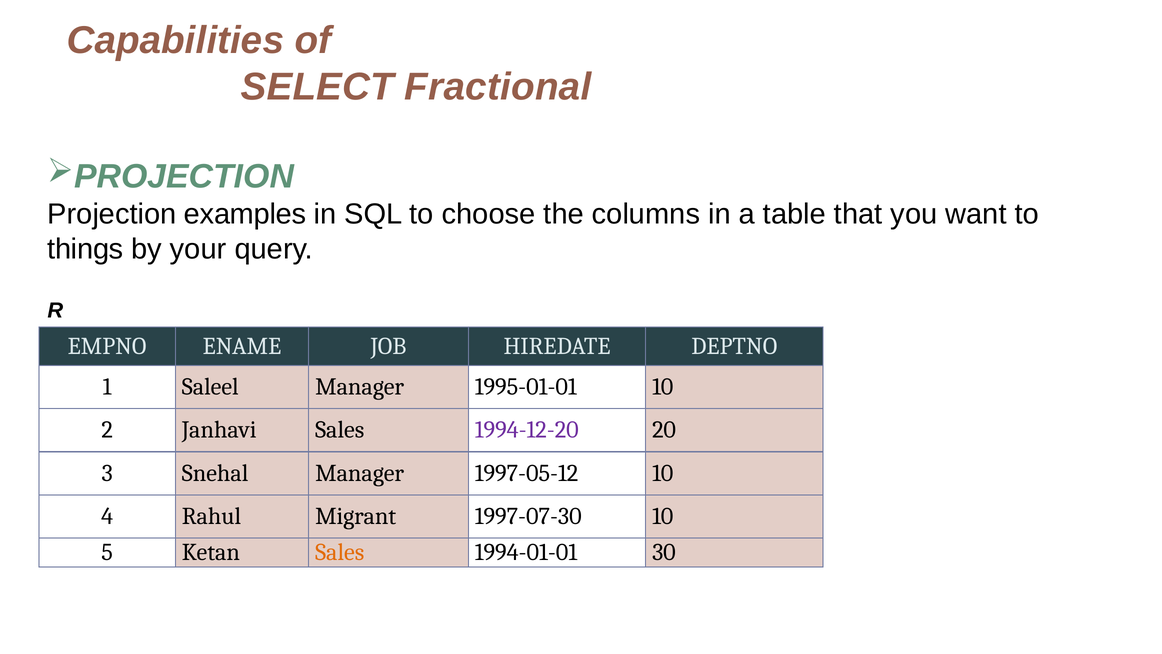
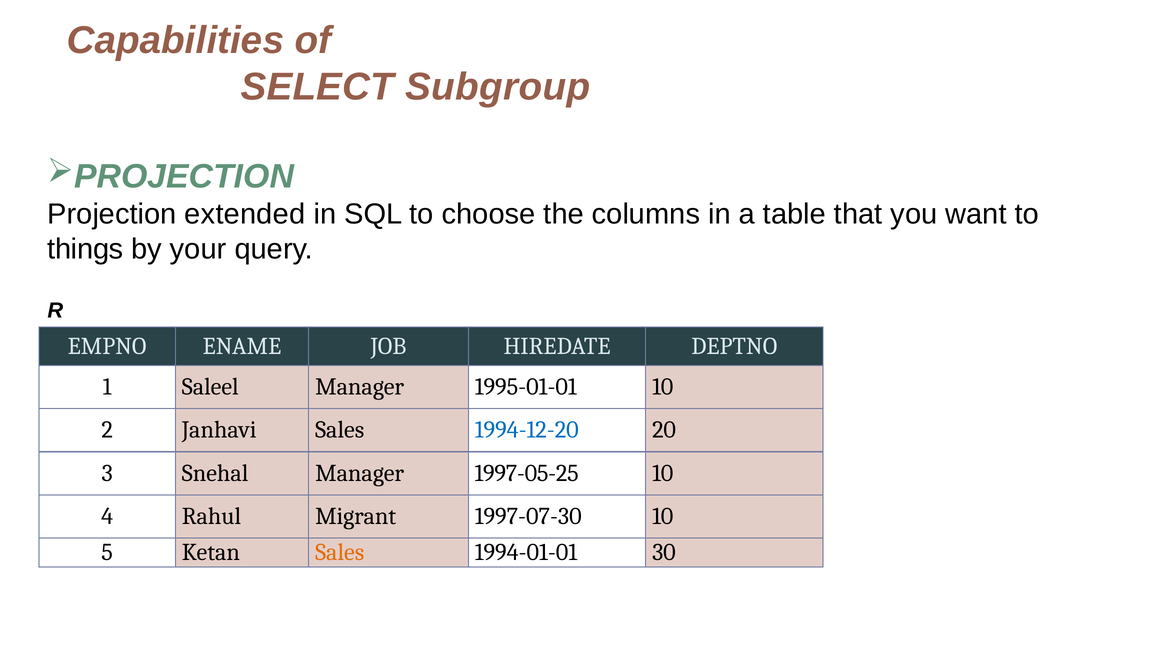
Fractional: Fractional -> Subgroup (498, 87)
examples: examples -> extended (245, 214)
1994-12-20 colour: purple -> blue (527, 430)
1997-05-12: 1997-05-12 -> 1997-05-25 (527, 473)
